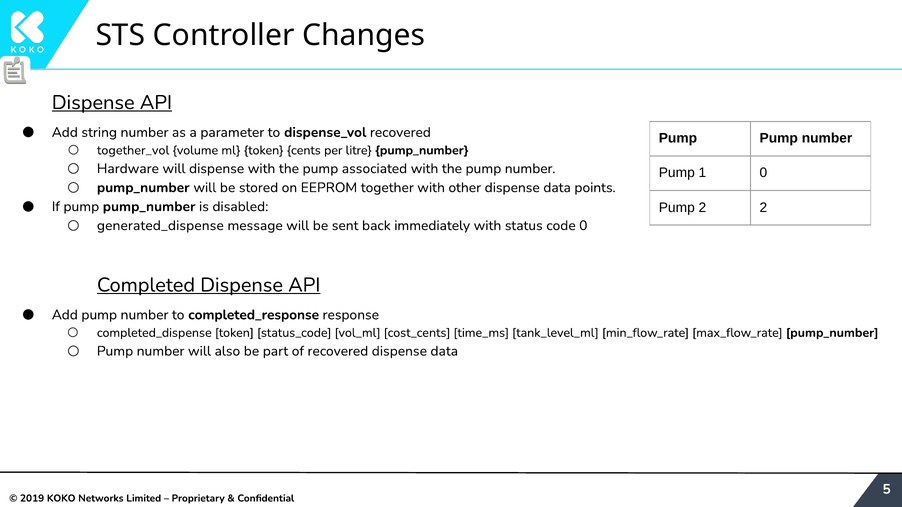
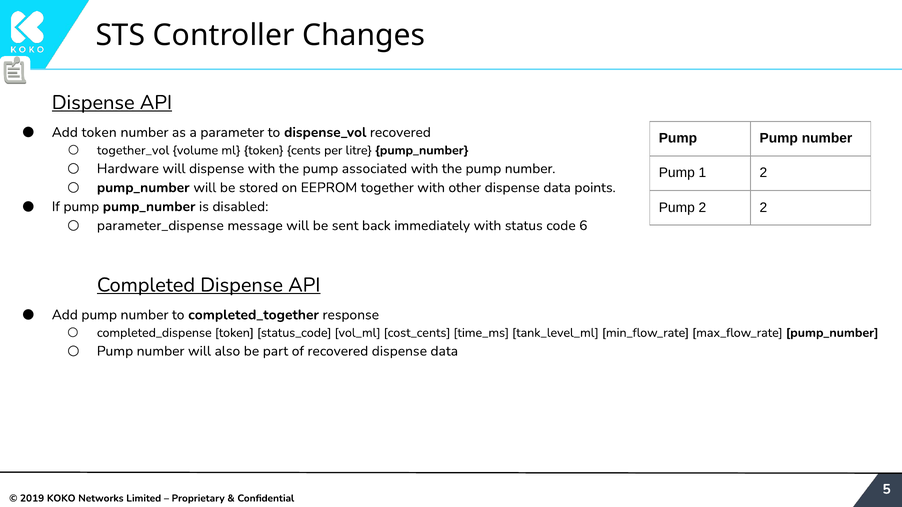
Add string: string -> token (99, 132)
1 0: 0 -> 2 (763, 173)
generated_dispense: generated_dispense -> parameter_dispense (160, 226)
code 0: 0 -> 6 (583, 226)
completed_response: completed_response -> completed_together (254, 315)
